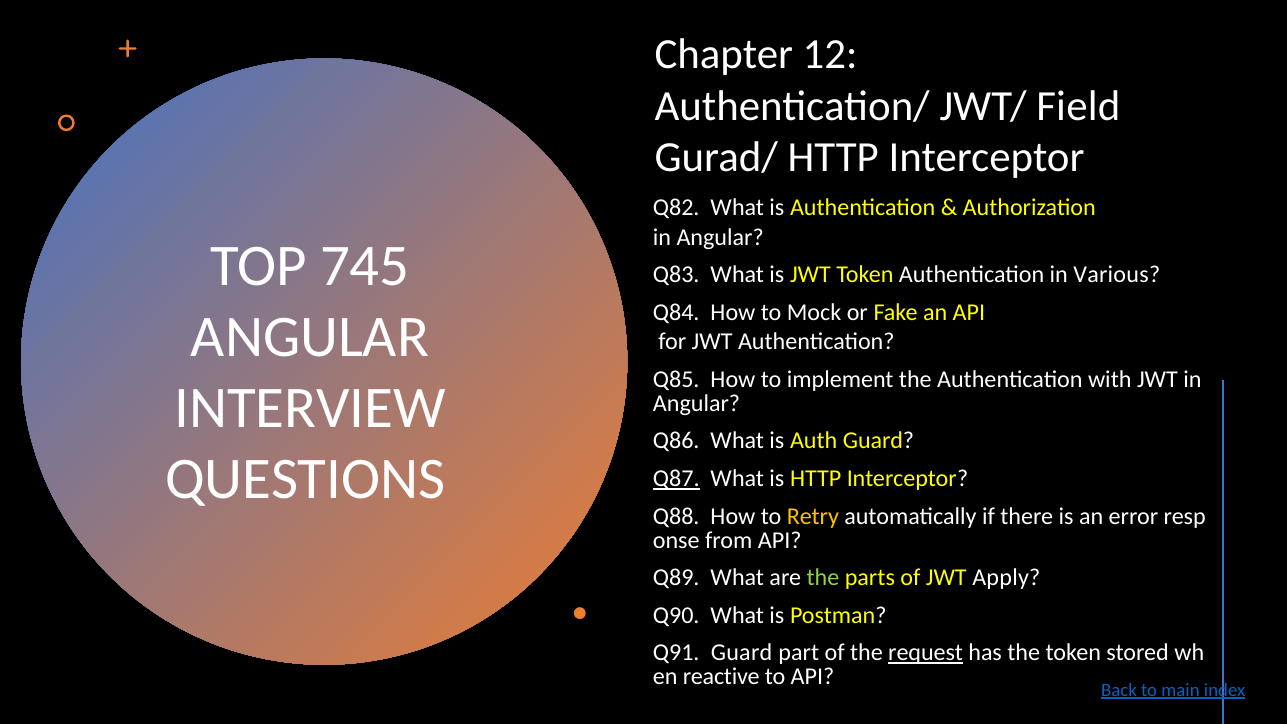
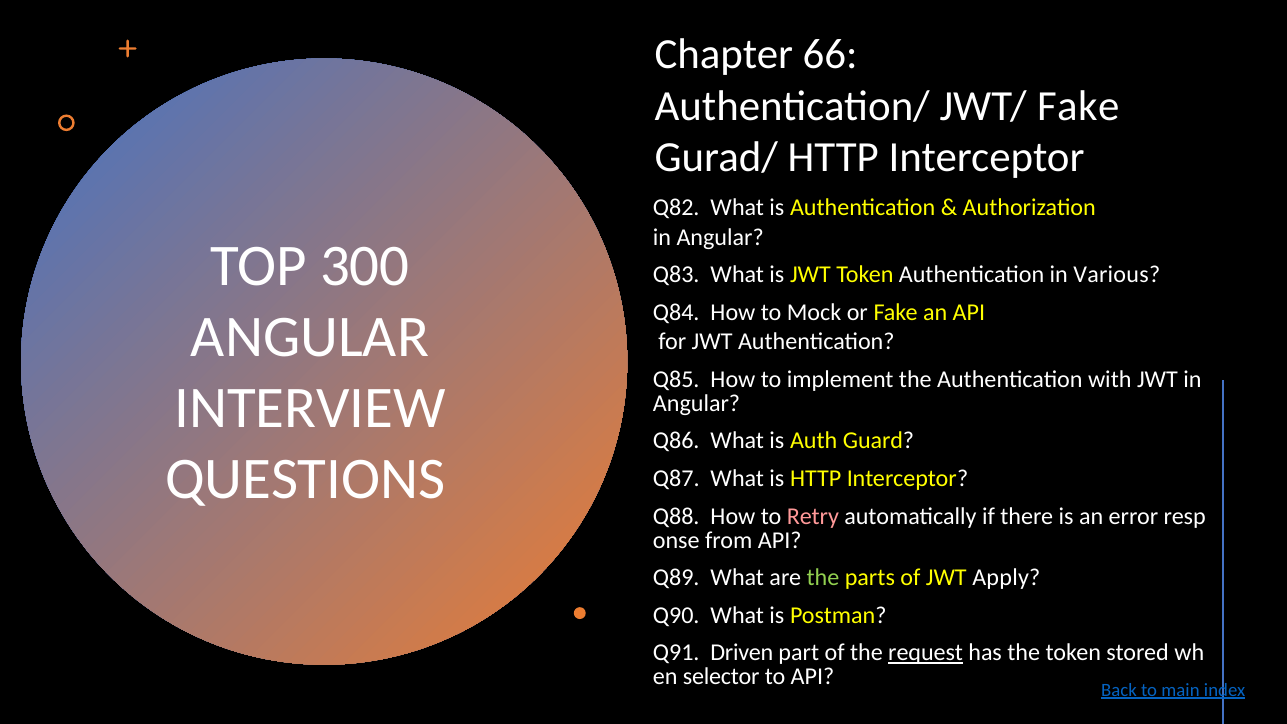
12: 12 -> 66 (830, 55)
JWT/ Field: Field -> Fake (1078, 106)
745: 745 -> 300 (365, 266)
Q87 underline: present -> none (676, 478)
Retry colour: yellow -> pink (813, 516)
Q91 Guard: Guard -> Driven (742, 653)
reactive: reactive -> selector (721, 677)
